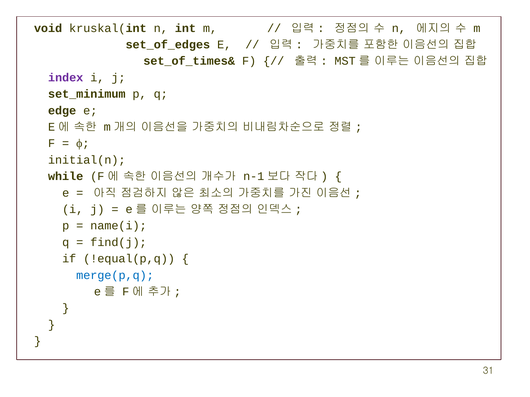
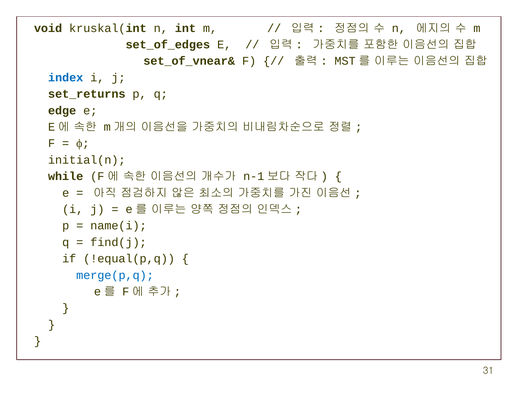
set_of_times&: set_of_times& -> set_of_vnear& (189, 61)
index colour: purple -> blue (66, 78)
set_minimum: set_minimum -> set_returns (87, 94)
